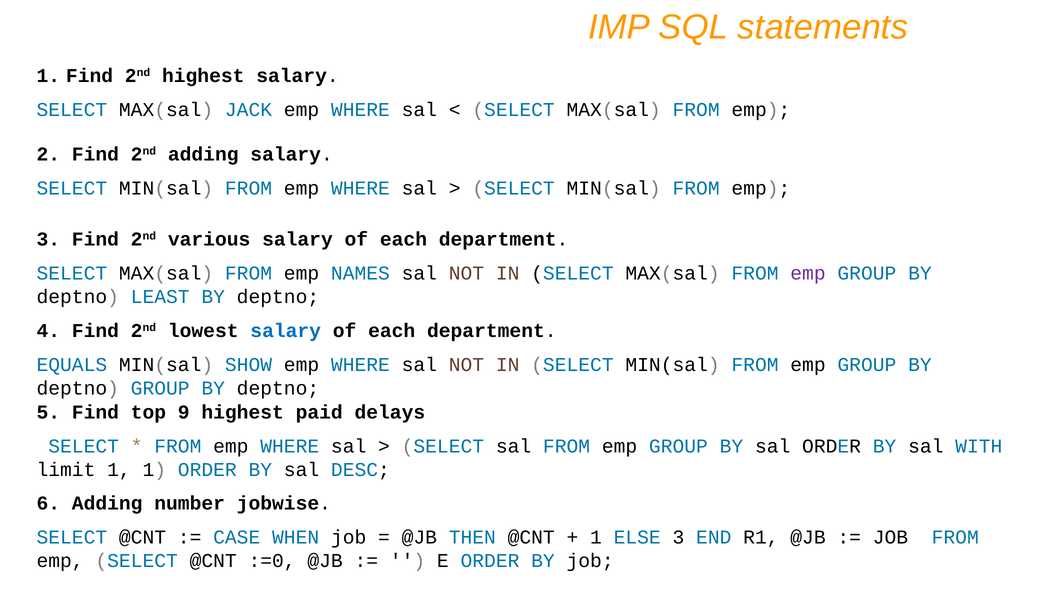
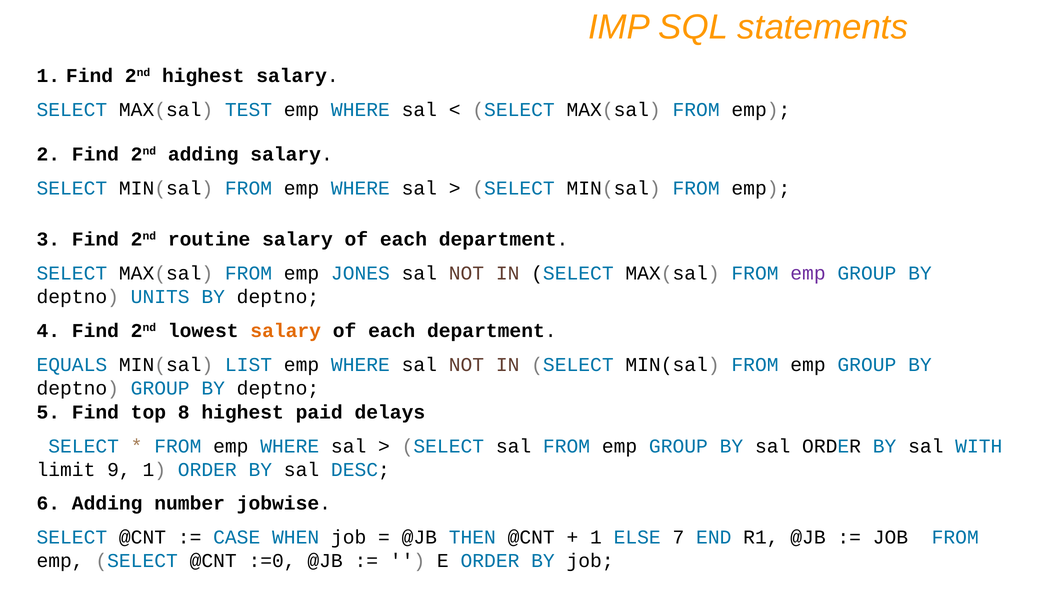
JACK: JACK -> TEST (249, 110)
various: various -> routine (209, 239)
NAMES: NAMES -> JONES (360, 273)
LEAST: LEAST -> UNITS (160, 297)
salary colour: blue -> orange (286, 331)
SHOW: SHOW -> LIST (249, 365)
9: 9 -> 8 (184, 412)
limit 1: 1 -> 9 (119, 470)
ELSE 3: 3 -> 7 (678, 537)
